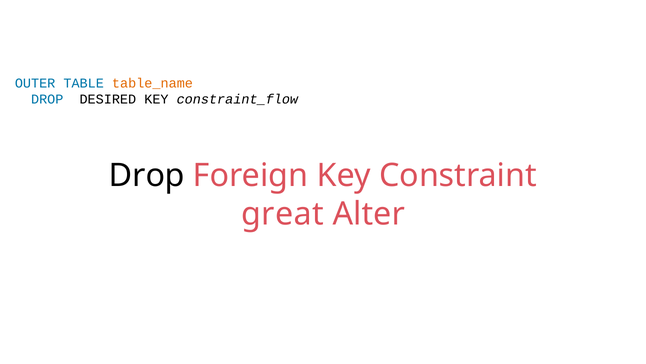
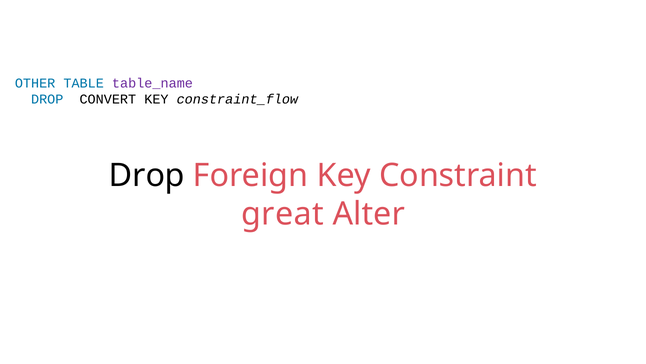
OUTER: OUTER -> OTHER (35, 83)
table_name colour: orange -> purple (152, 83)
DESIRED: DESIRED -> CONVERT (108, 99)
